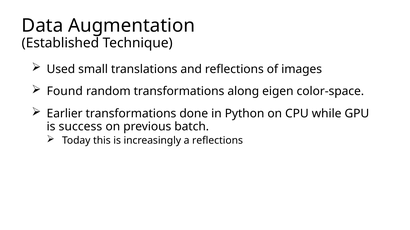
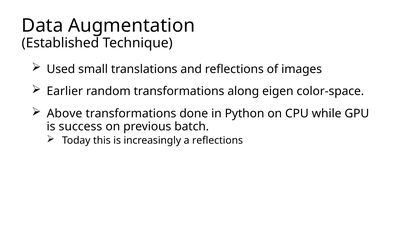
Found: Found -> Earlier (65, 92)
Earlier: Earlier -> Above (65, 114)
